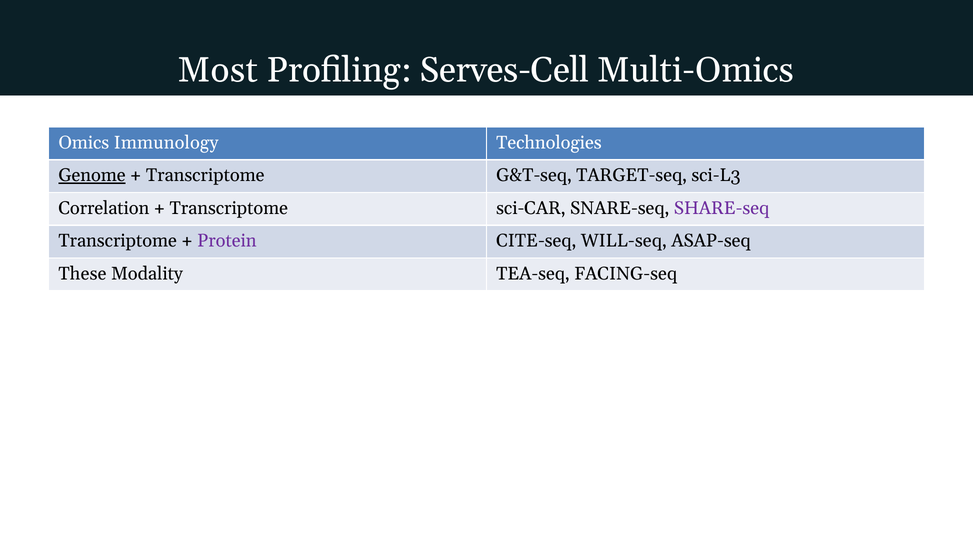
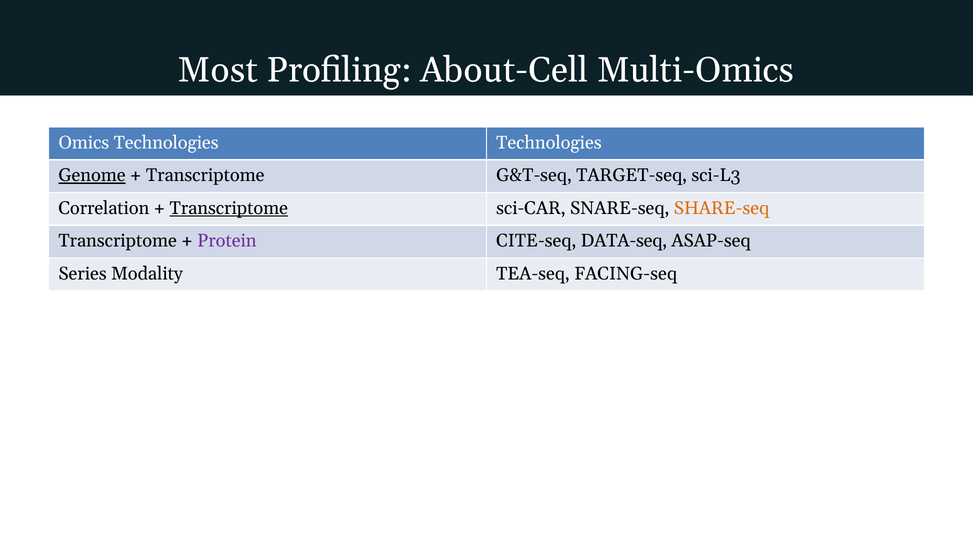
Serves-Cell: Serves-Cell -> About-Cell (504, 70)
Omics Immunology: Immunology -> Technologies (166, 143)
Transcriptome underline: none -> present (229, 208)
SHARE-seq colour: purple -> orange (722, 208)
WILL-seq: WILL-seq -> DATA-seq (624, 241)
These: These -> Series (83, 274)
